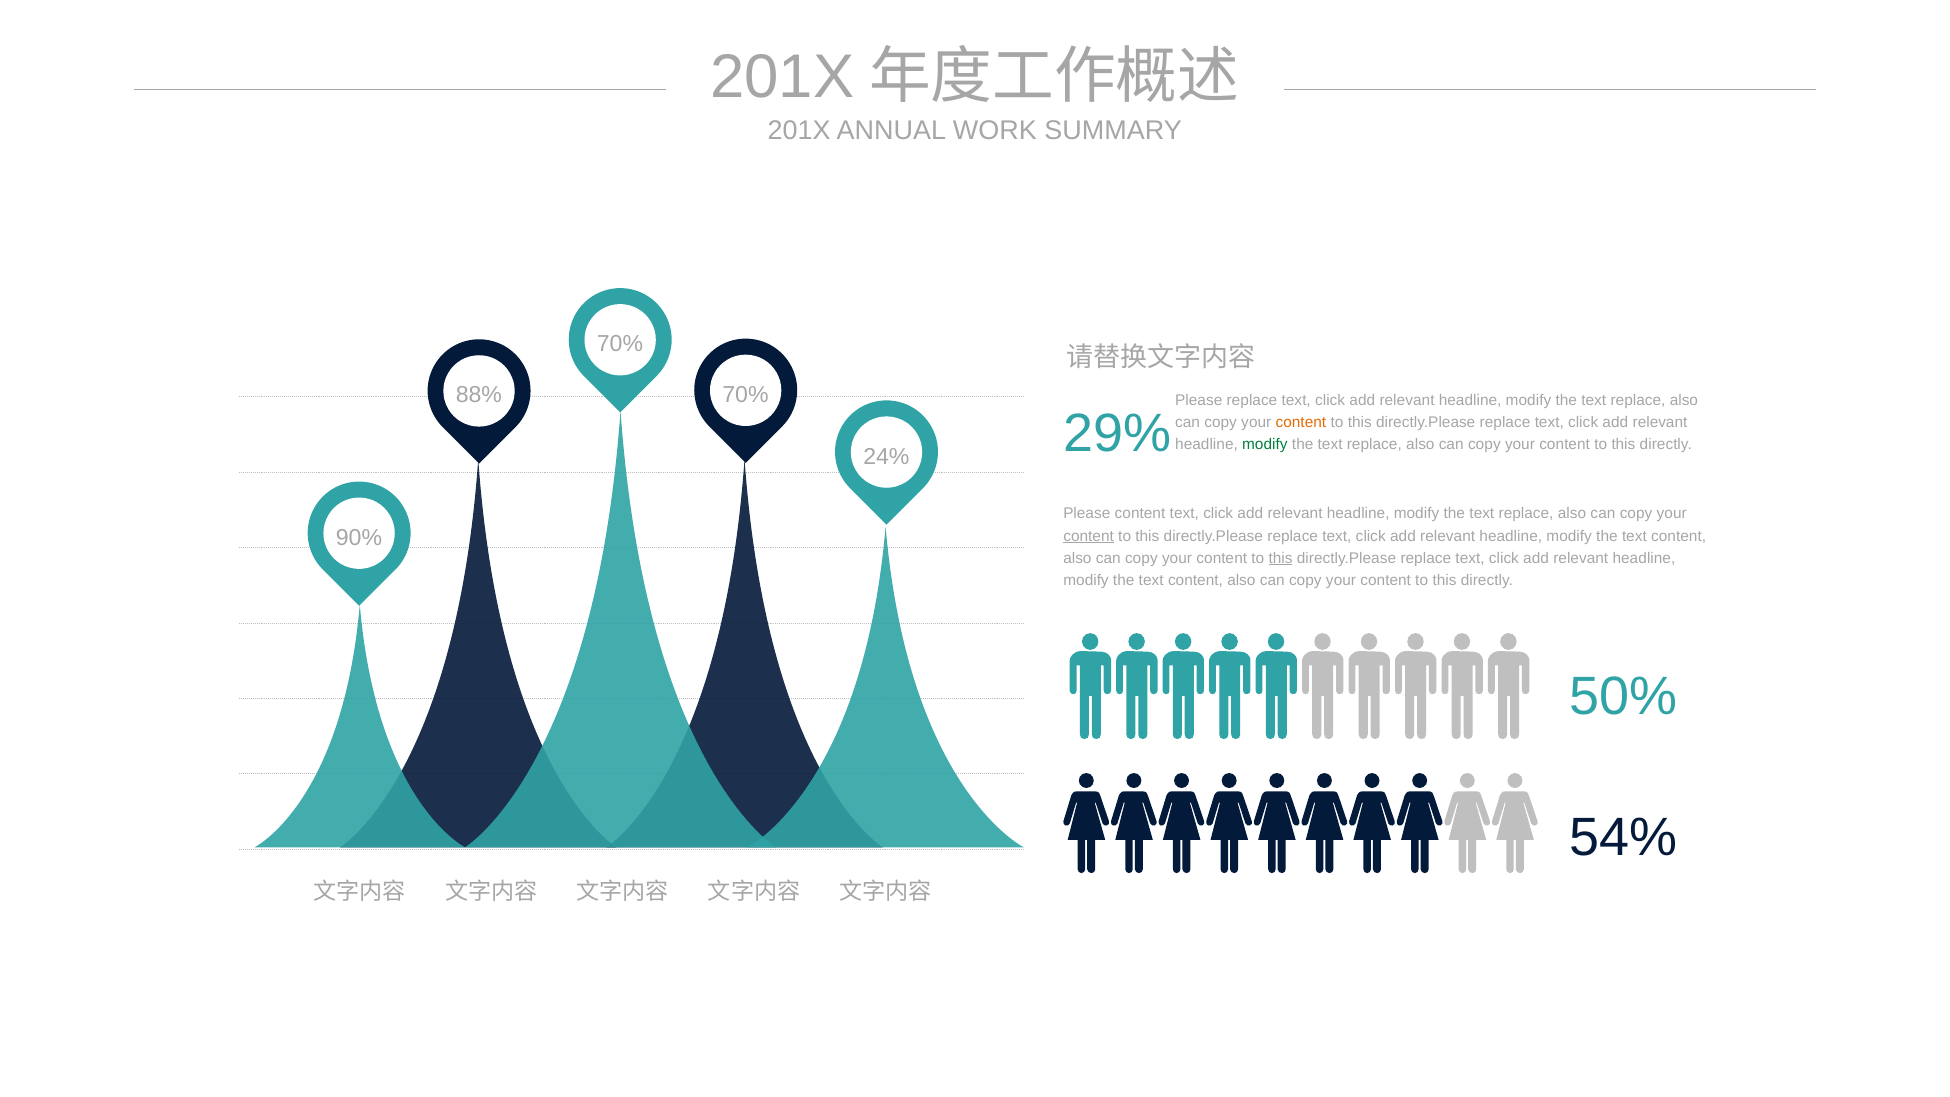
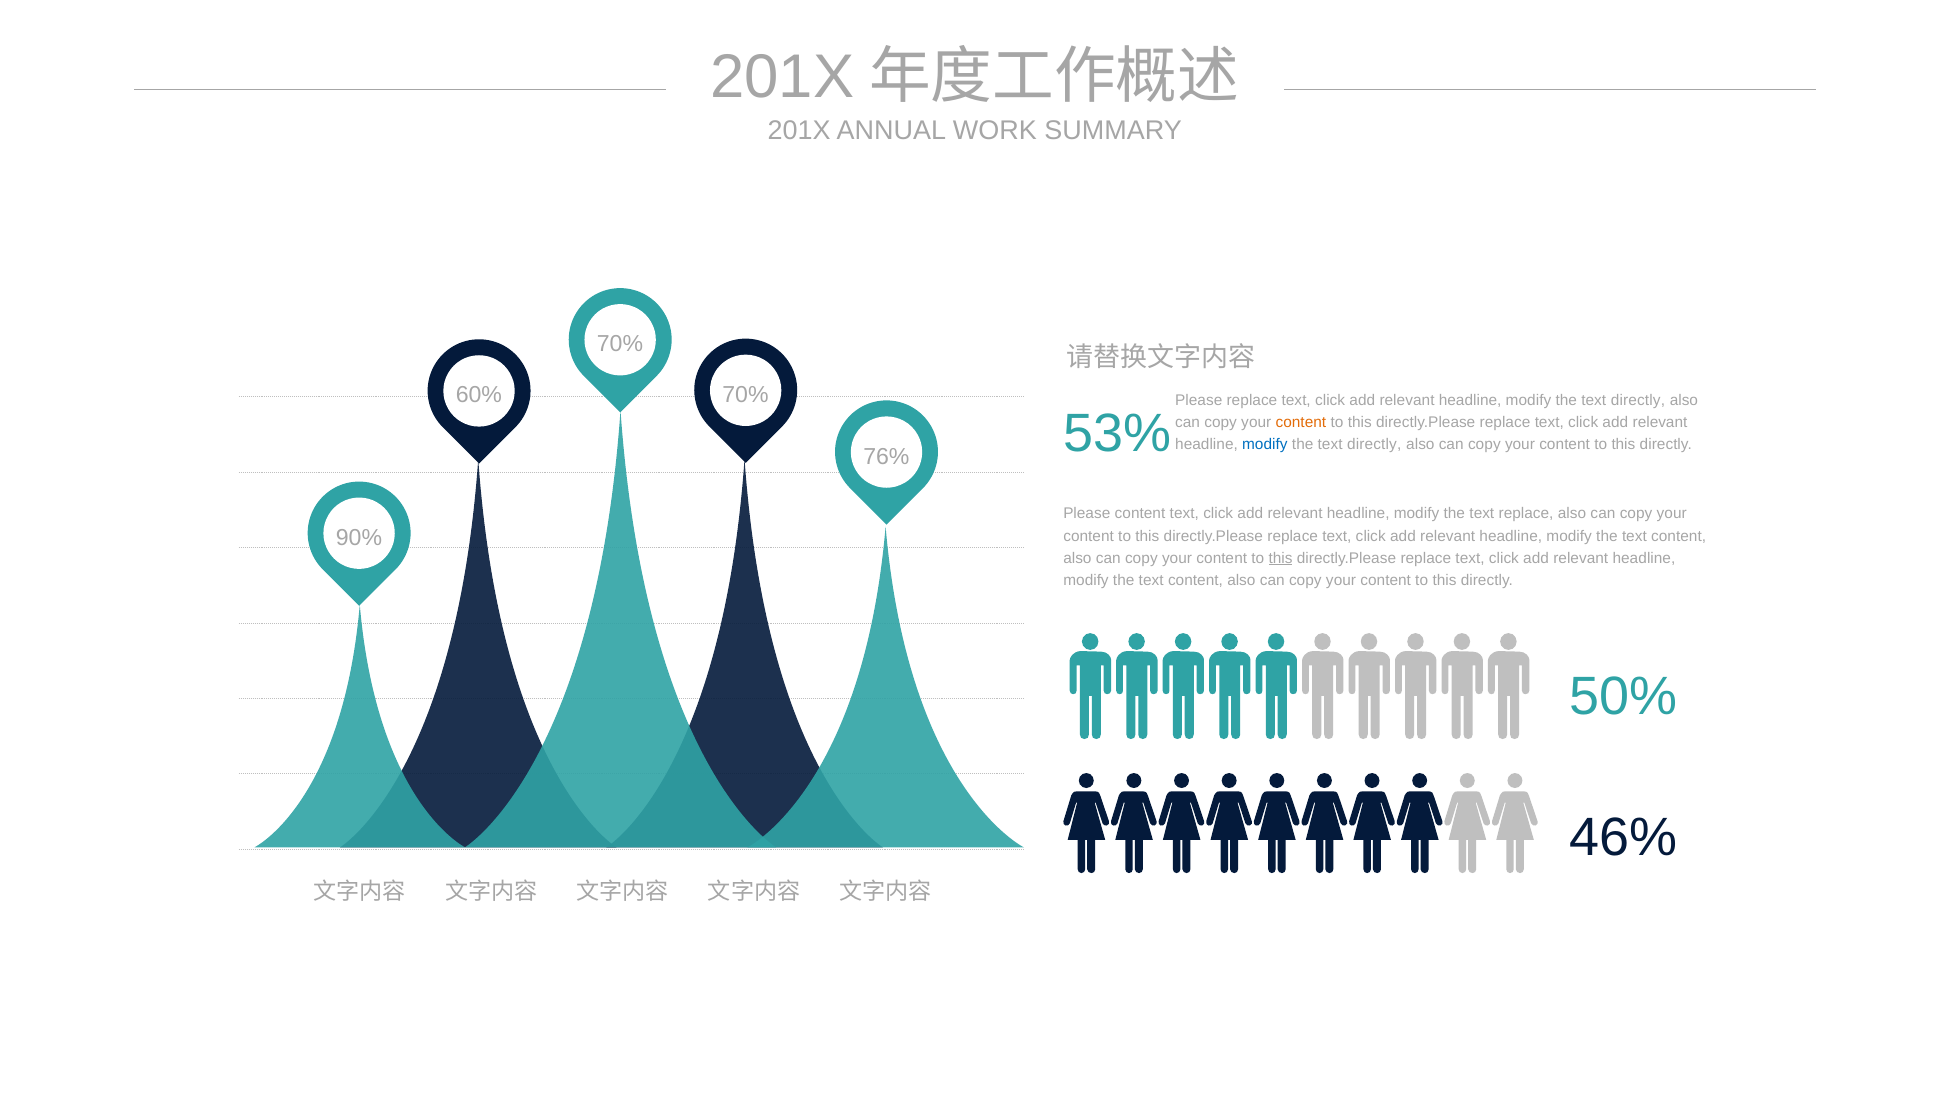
88%: 88% -> 60% (479, 395)
replace: replace -> directly (1638, 400)
29%: 29% -> 53% (1117, 434)
modify colour: green -> blue (1265, 444)
replace: replace -> directly (1374, 444)
24%: 24% -> 76% (886, 456)
content underline: present -> none (1089, 536)
54%: 54% -> 46% (1624, 837)
